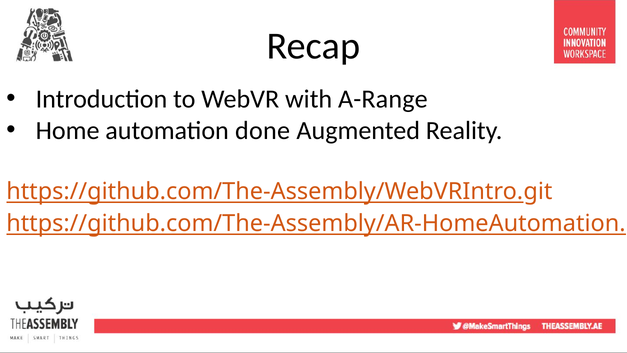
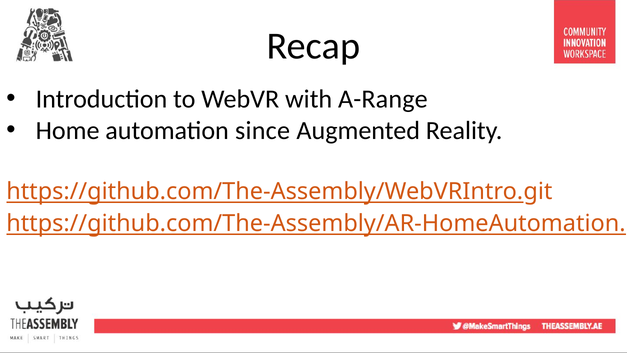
done: done -> since (263, 130)
